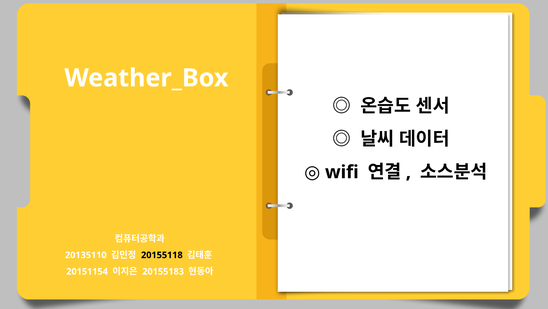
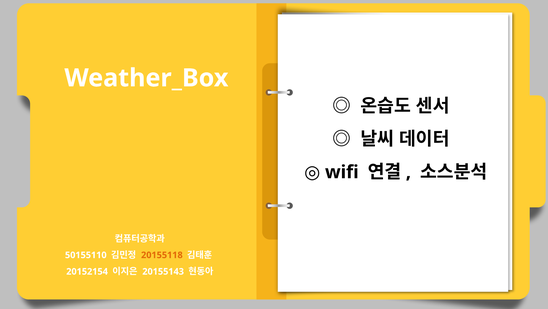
20135110: 20135110 -> 50155110 (86, 255)
20155118 colour: black -> orange (162, 255)
20151154: 20151154 -> 20152154 (87, 271)
20155183: 20155183 -> 20155143 (163, 271)
